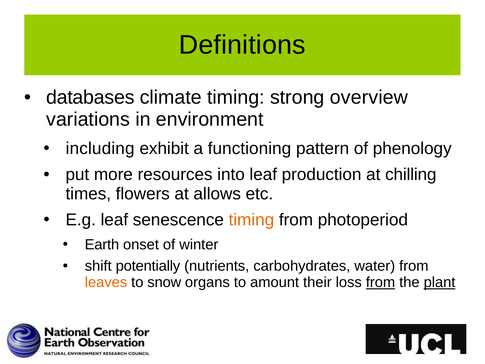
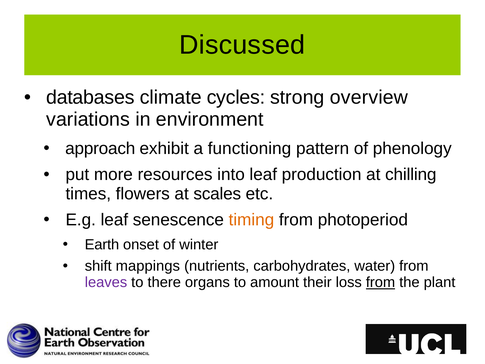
Definitions: Definitions -> Discussed (242, 45)
climate timing: timing -> cycles (236, 97)
including: including -> approach (100, 148)
allows: allows -> scales (217, 194)
potentially: potentially -> mappings (148, 266)
leaves colour: orange -> purple (106, 282)
snow: snow -> there (164, 282)
plant underline: present -> none (440, 282)
